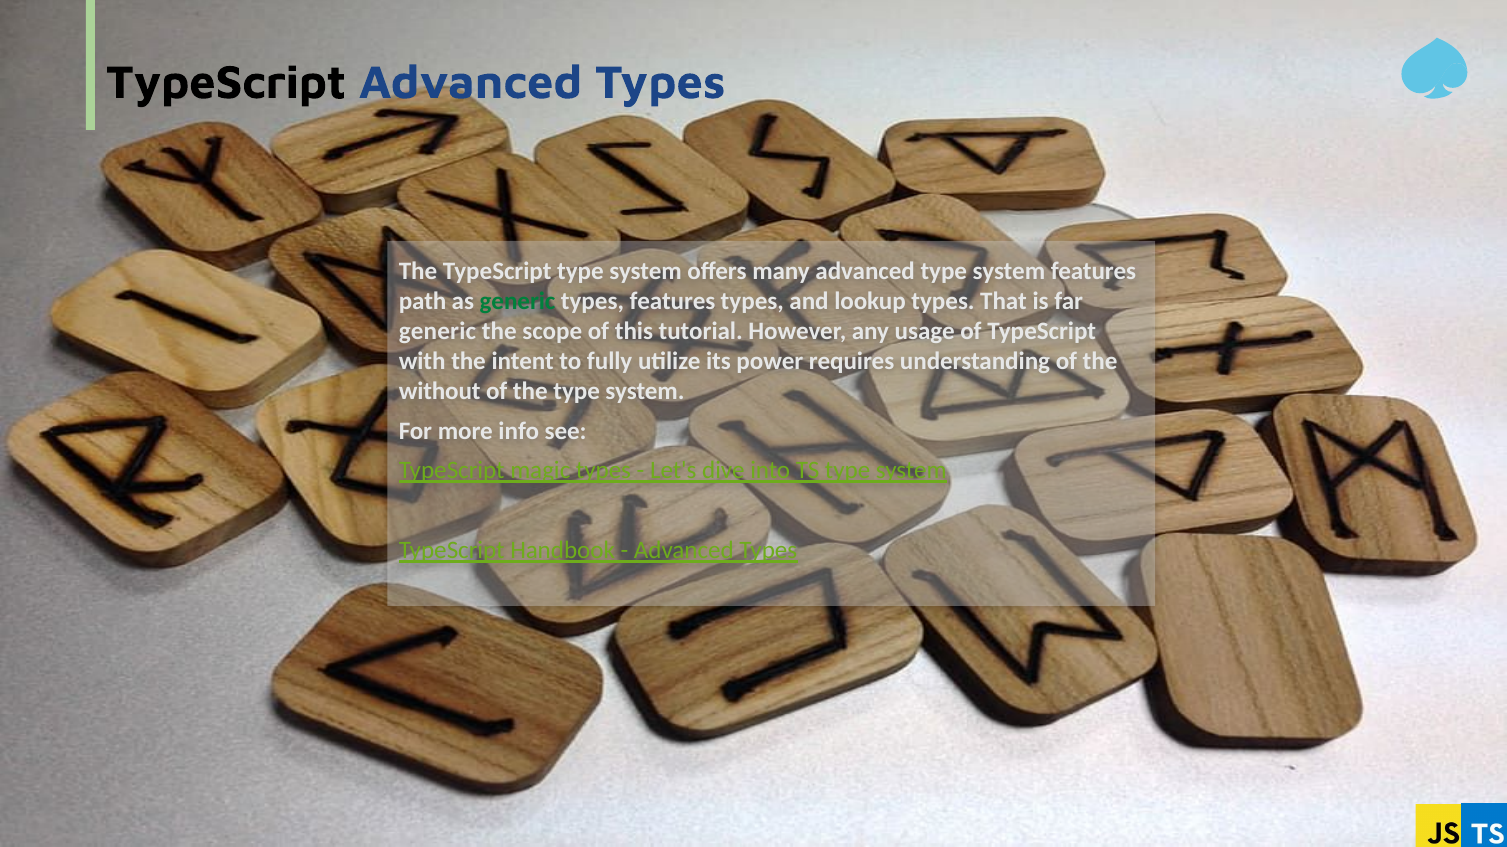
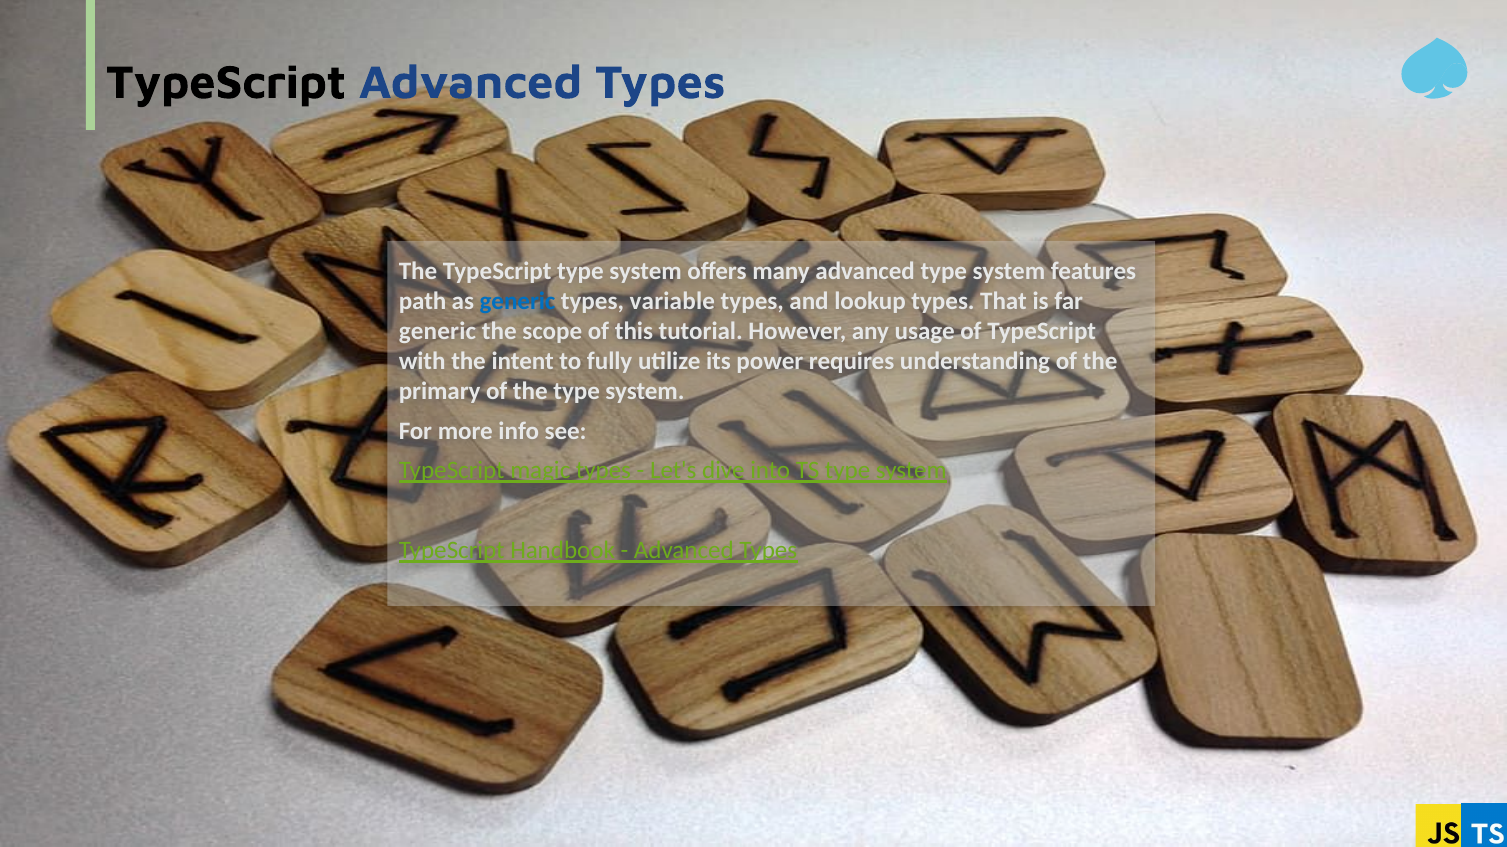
generic colour: green -> blue (518, 302)
types features: features -> variable (672, 302)
without: without -> primary (440, 392)
